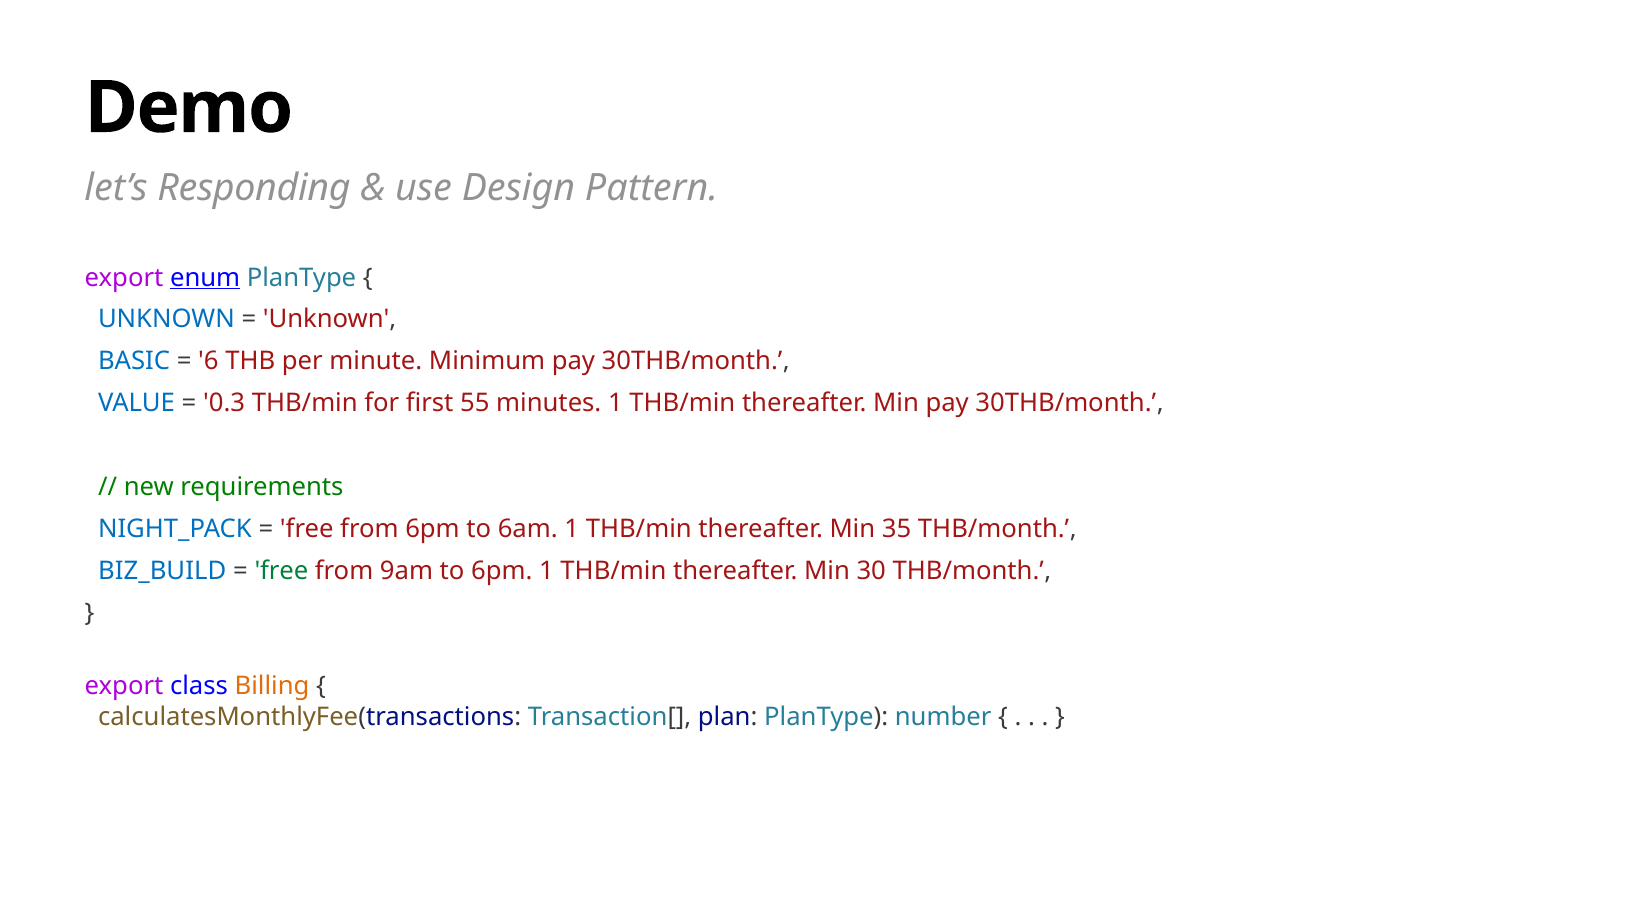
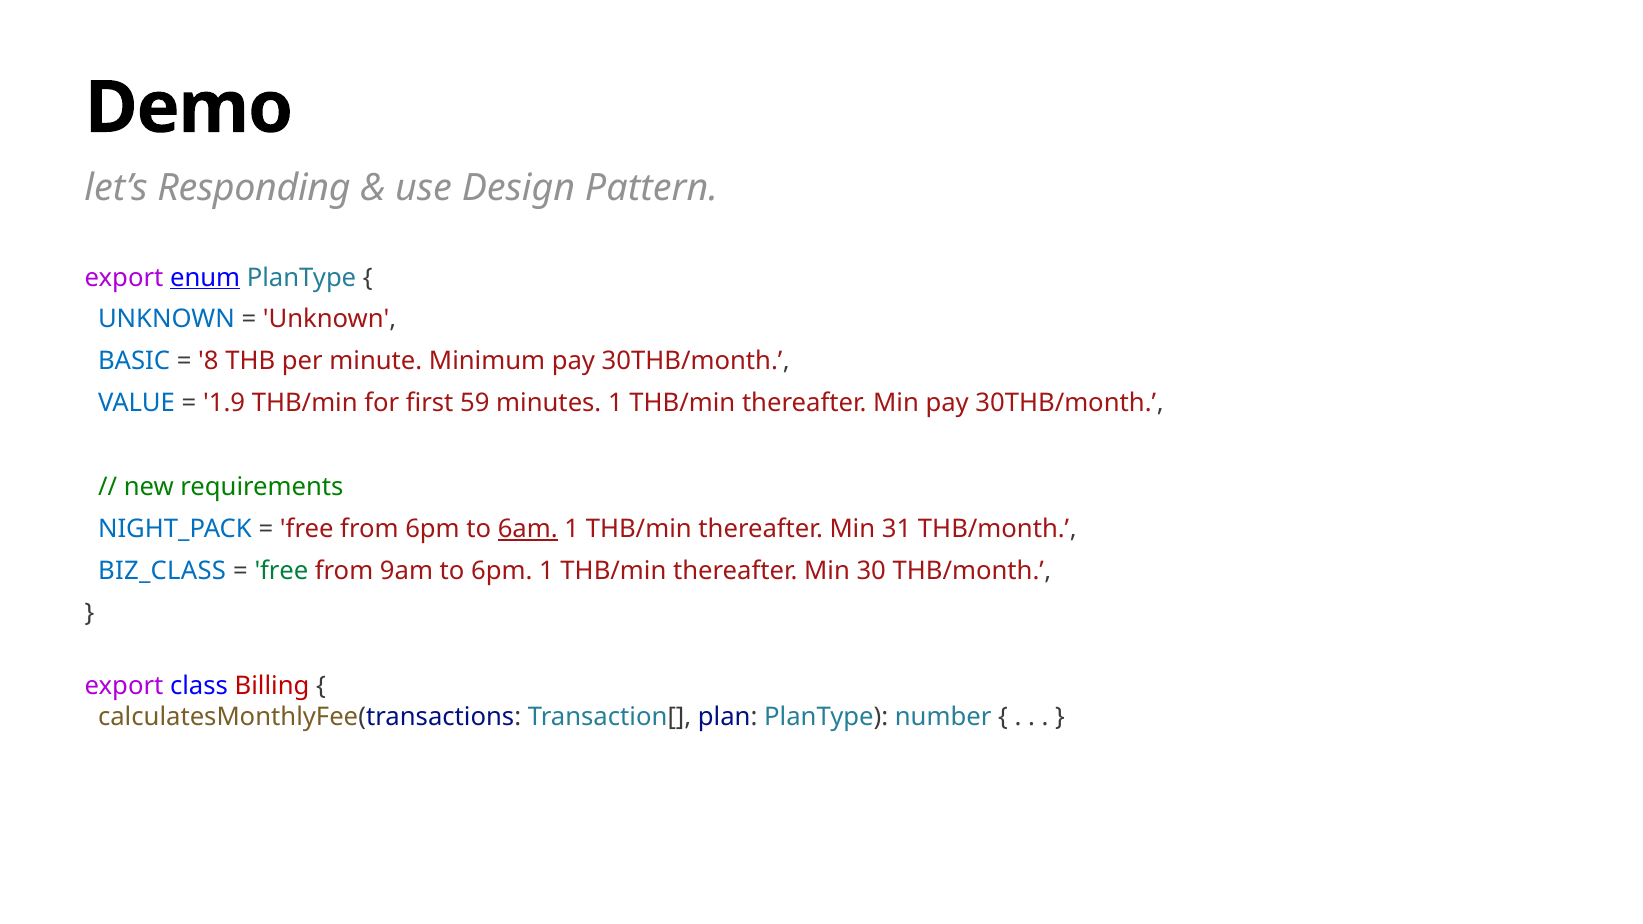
6: 6 -> 8 (208, 362)
0.3: 0.3 -> 1.9 (224, 403)
55: 55 -> 59 (475, 403)
6am underline: none -> present (528, 529)
35: 35 -> 31 (897, 529)
BIZ_BUILD: BIZ_BUILD -> BIZ_CLASS (162, 571)
Billing colour: orange -> red (272, 686)
